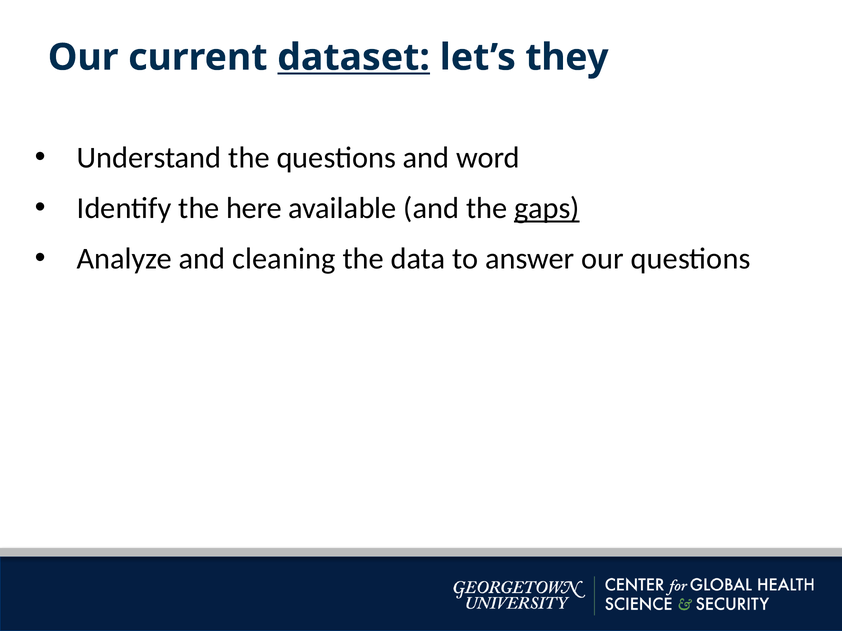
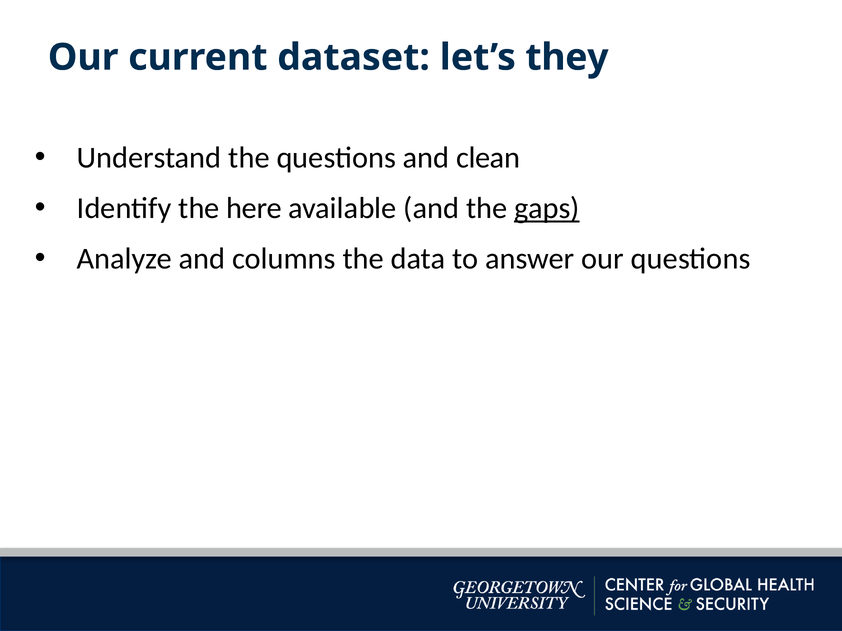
dataset underline: present -> none (354, 57)
word: word -> clean (488, 158)
cleaning: cleaning -> columns (284, 259)
